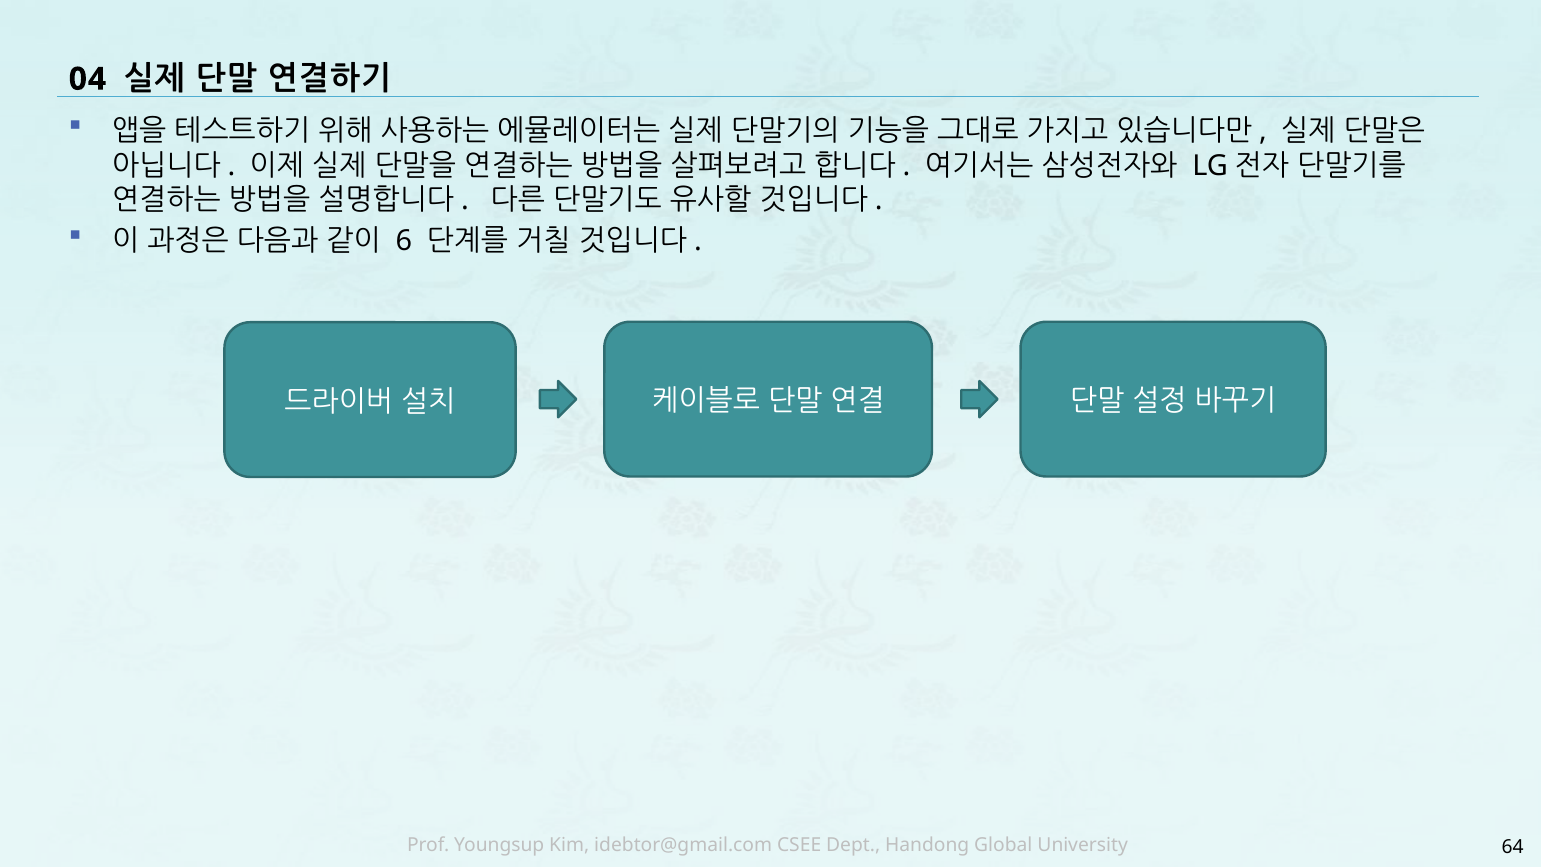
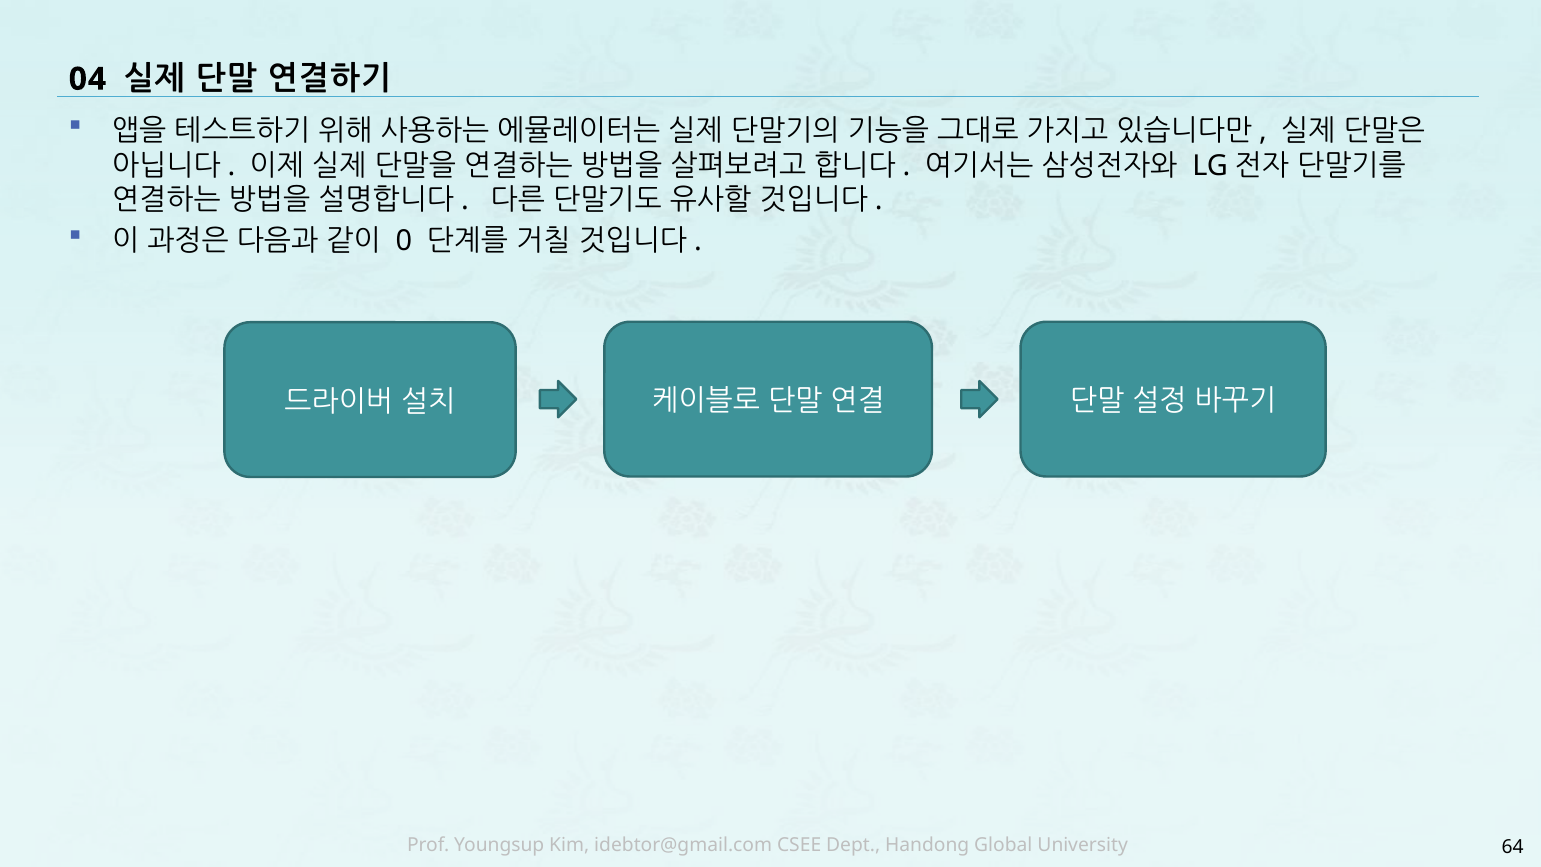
6: 6 -> 0 (404, 241)
